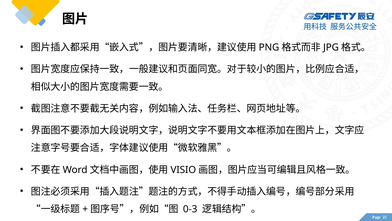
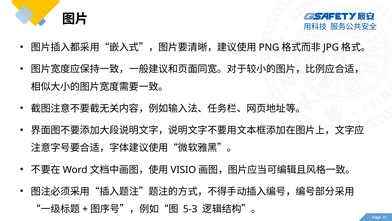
0-3: 0-3 -> 5-3 (190, 209)
